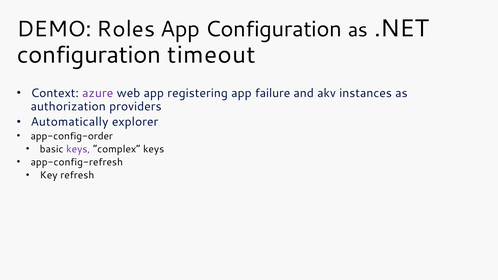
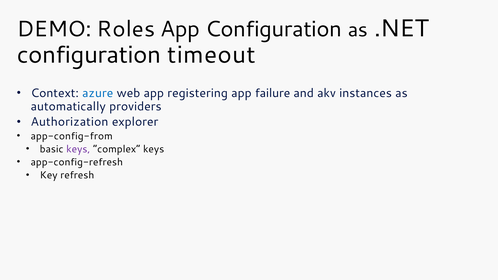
azure colour: purple -> blue (98, 93)
authorization: authorization -> automatically (68, 106)
Automatically: Automatically -> Authorization (70, 122)
app-config-order: app-config-order -> app-config-from (72, 136)
